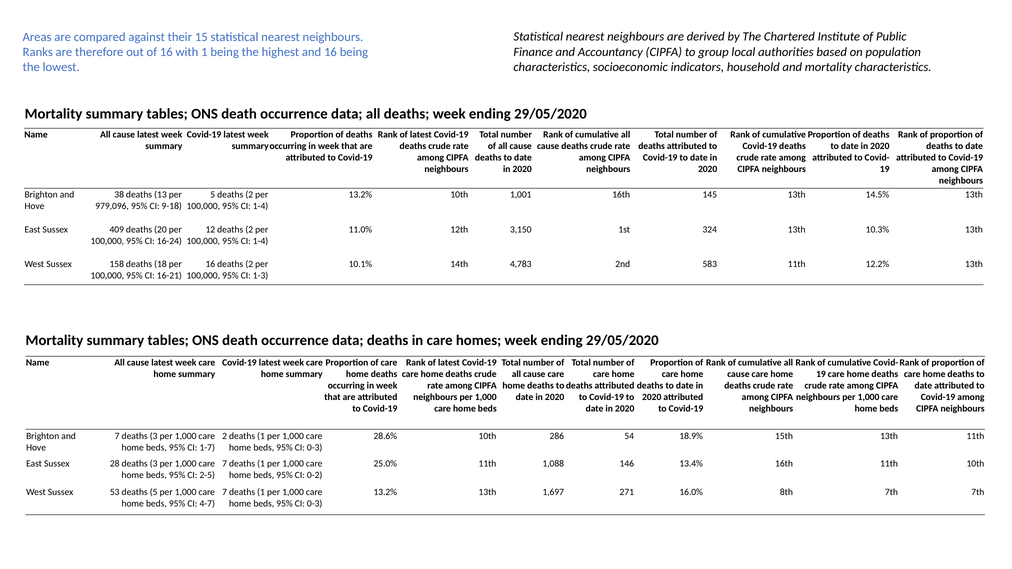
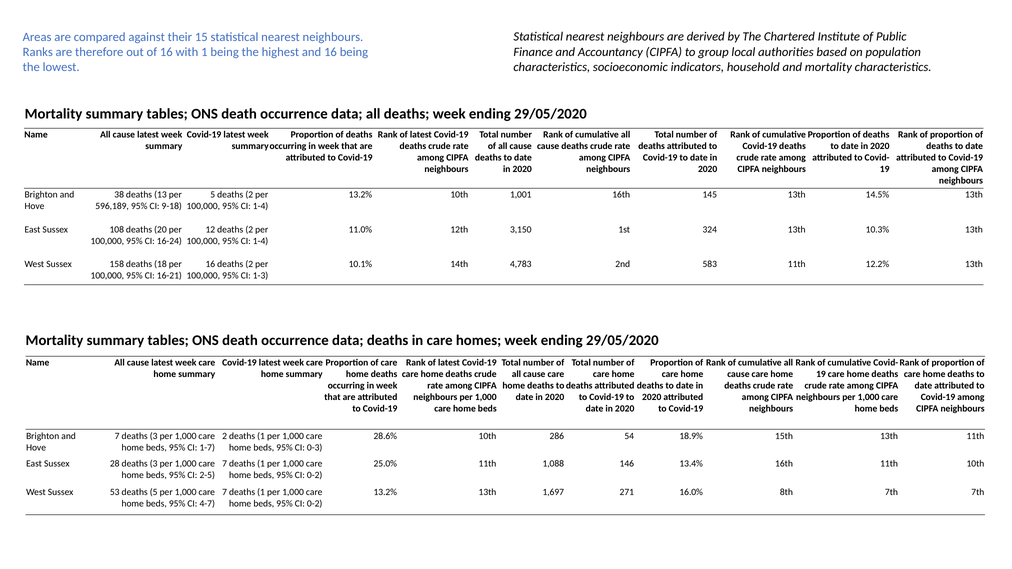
979,096: 979,096 -> 596,189 (112, 206)
409: 409 -> 108 (117, 230)
0-3: 0-3 -> 0-2 (315, 504)
